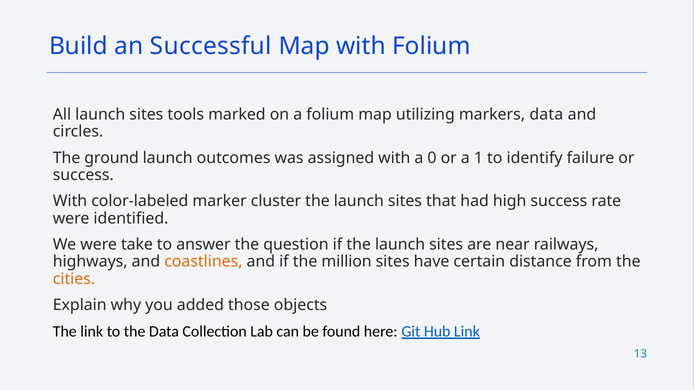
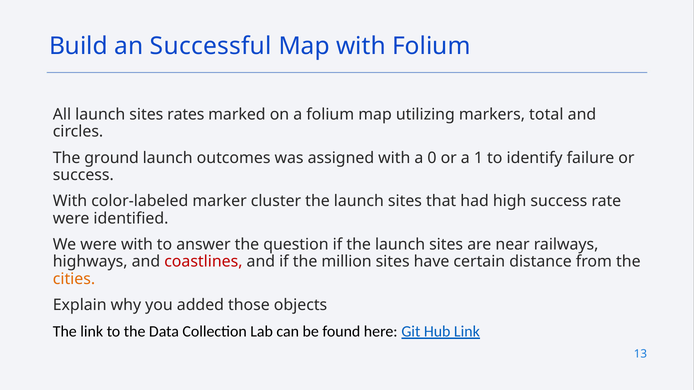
tools: tools -> rates (186, 114)
markers data: data -> total (546, 114)
were take: take -> with (137, 245)
coastlines colour: orange -> red (203, 262)
